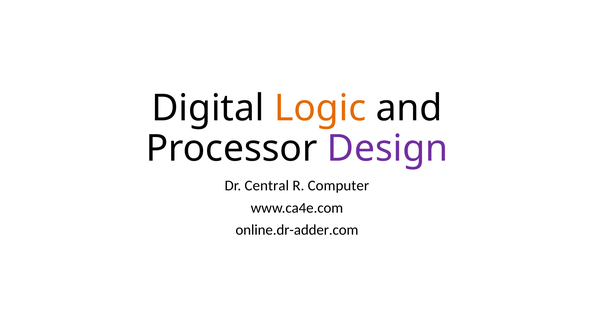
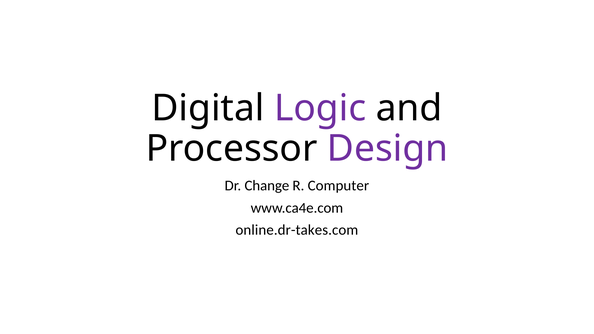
Logic colour: orange -> purple (320, 108)
Central: Central -> Change (267, 186)
online.dr-adder.com: online.dr-adder.com -> online.dr-takes.com (297, 230)
